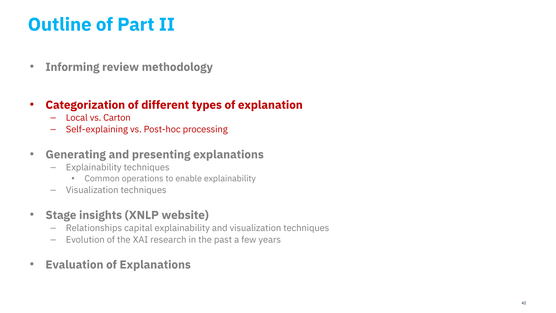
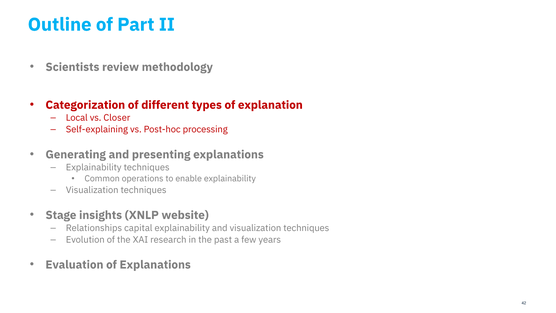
Informing: Informing -> Scientists (72, 67)
Carton: Carton -> Closer (117, 118)
